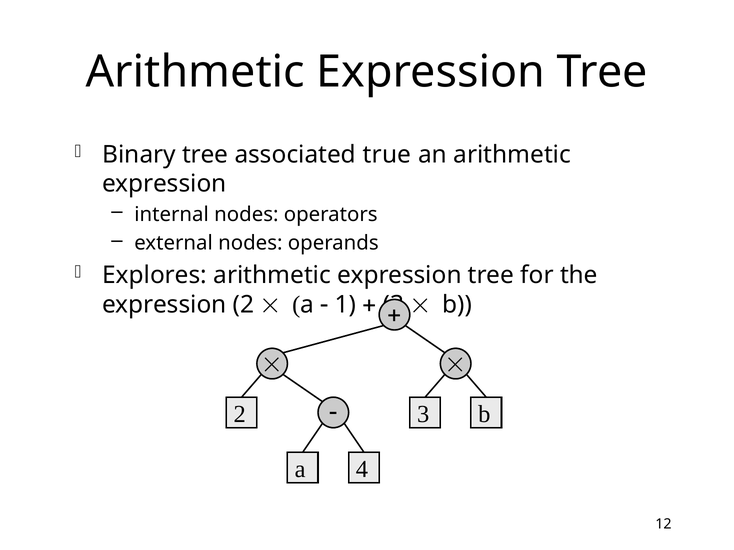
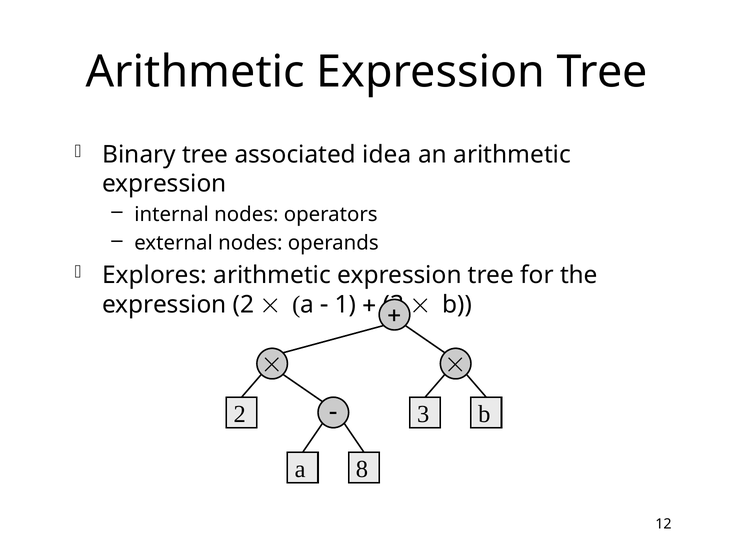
true: true -> idea (387, 155)
4: 4 -> 8 (362, 470)
